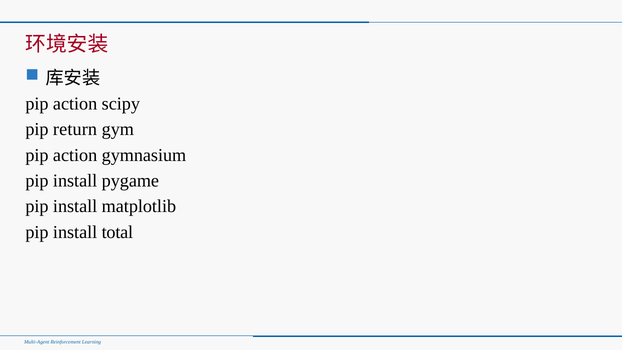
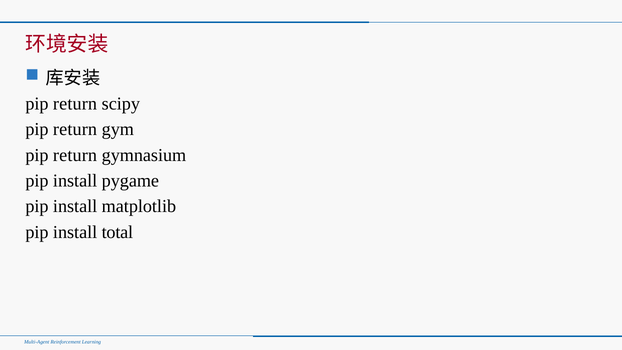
action: action -> return (75, 104)
action: action -> return (75, 155)
